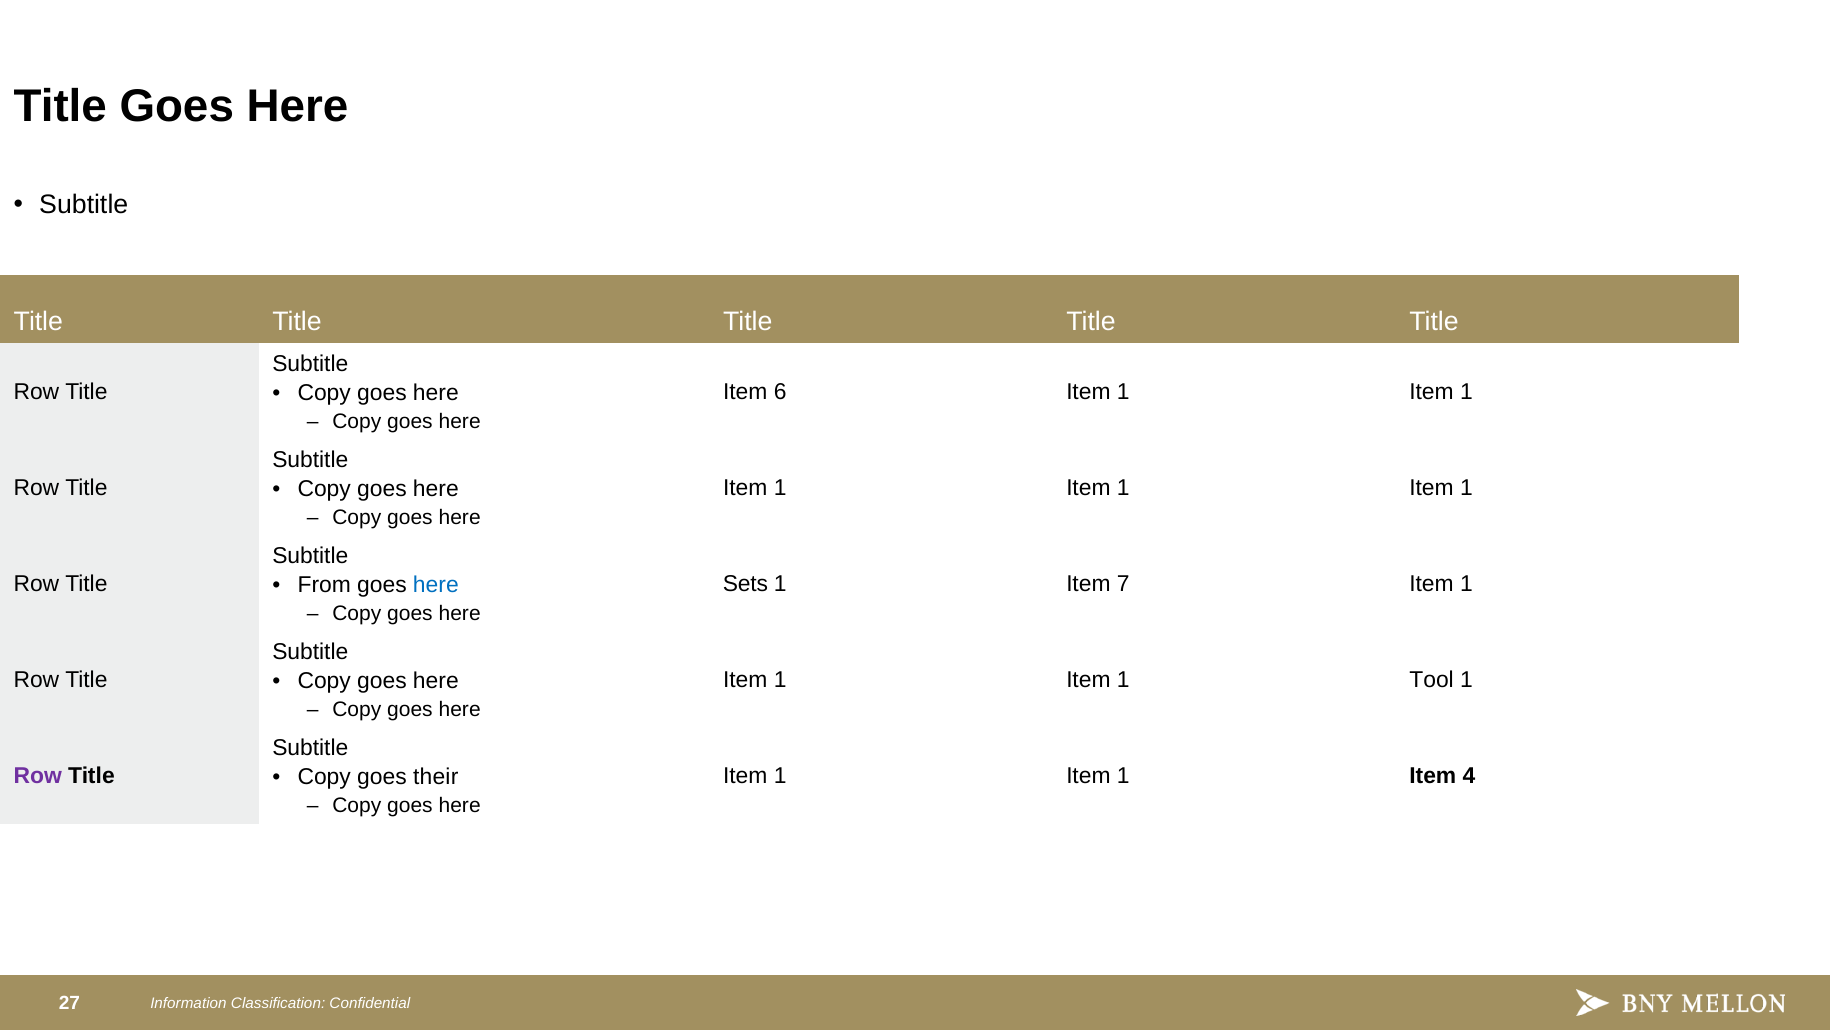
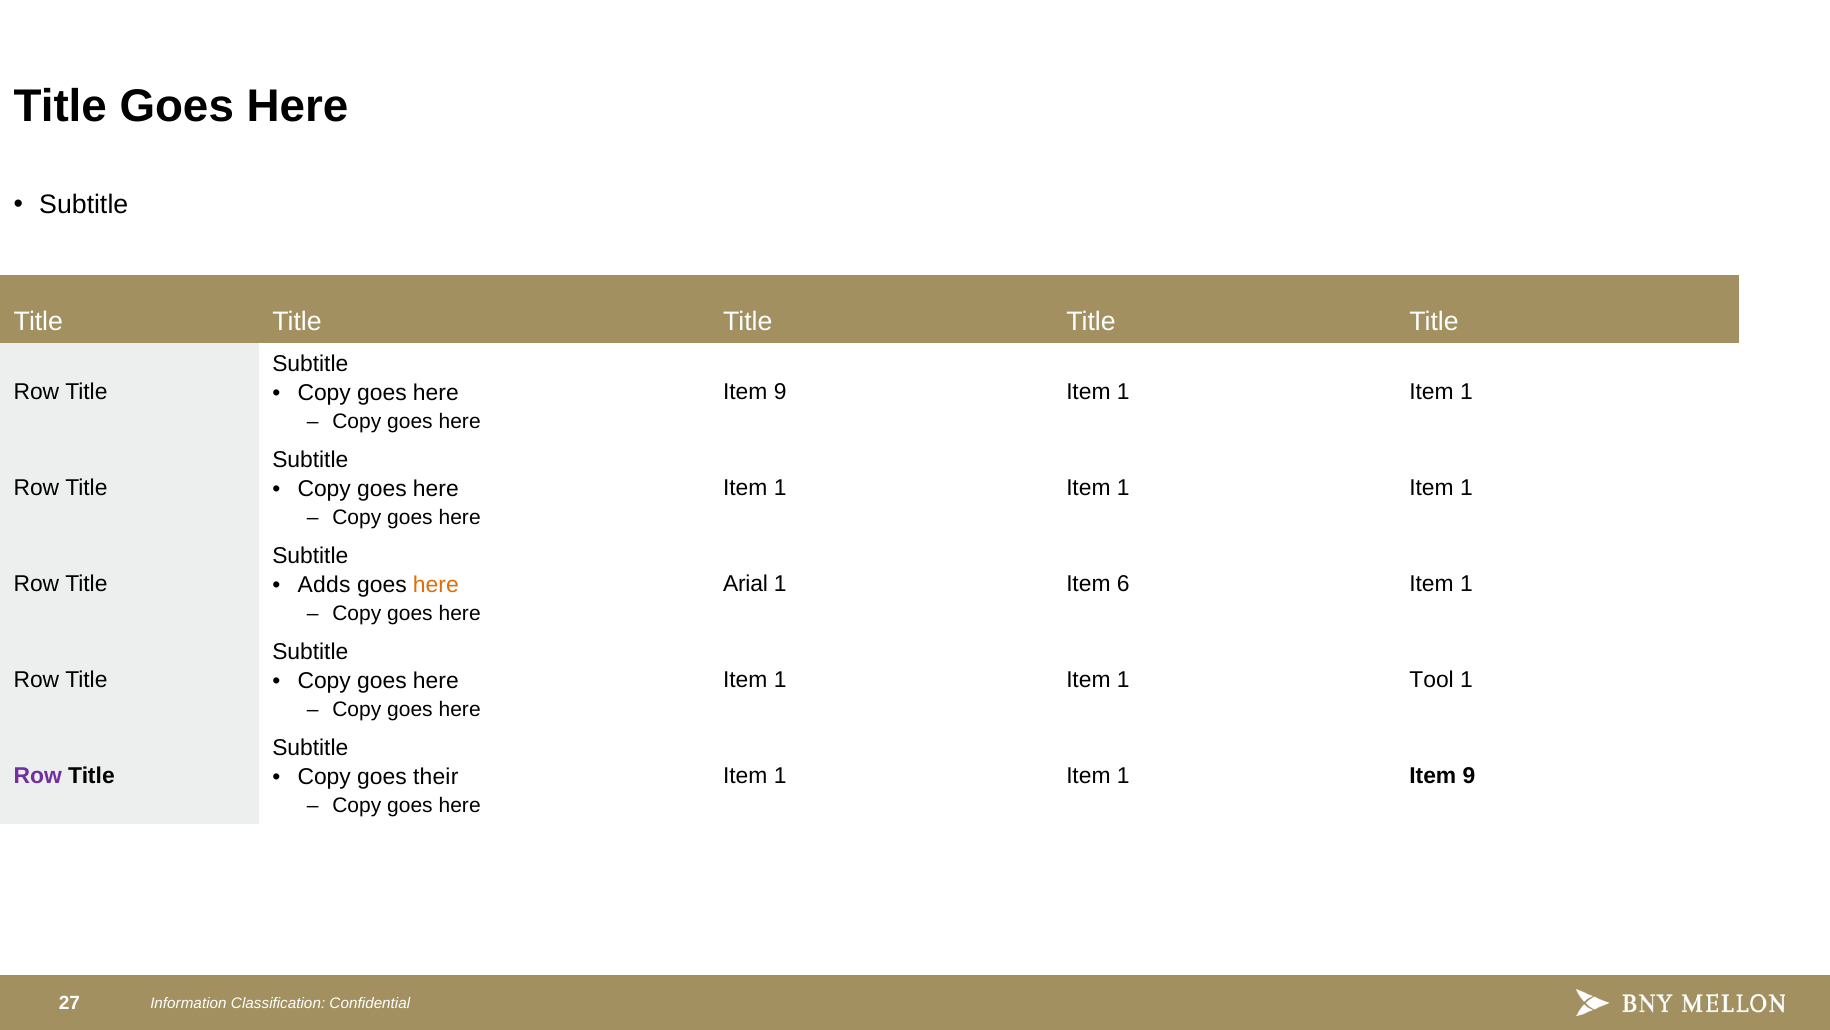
6: 6 -> 9 (780, 392)
Sets: Sets -> Arial (745, 584)
7: 7 -> 6 (1123, 584)
From: From -> Adds (324, 585)
here colour: blue -> orange (436, 585)
1 Item 4: 4 -> 9 (1469, 776)
